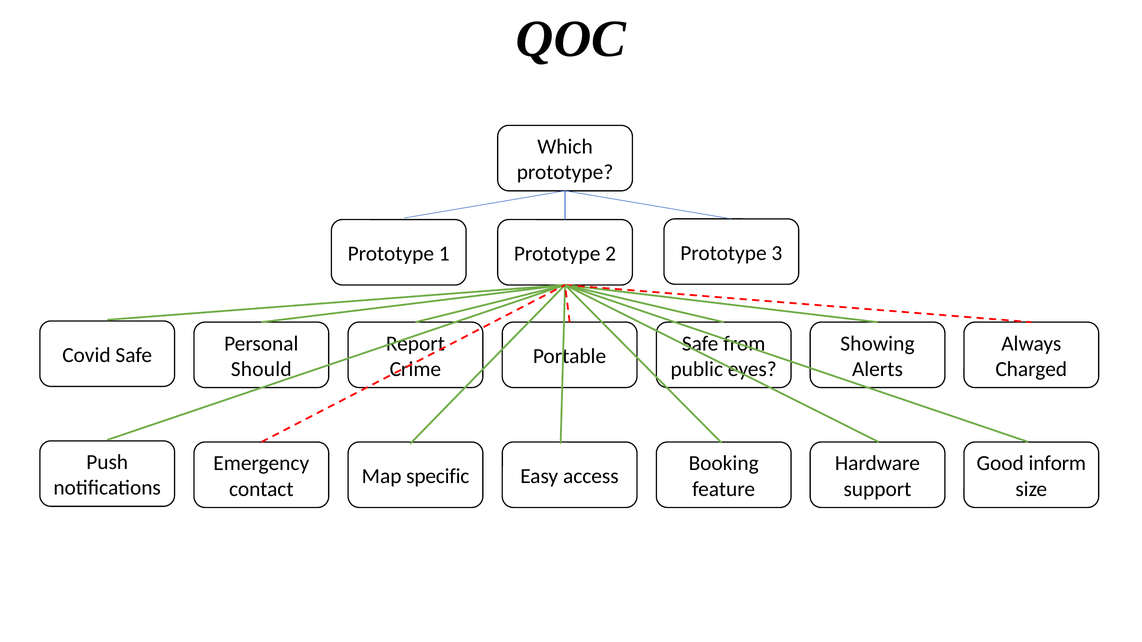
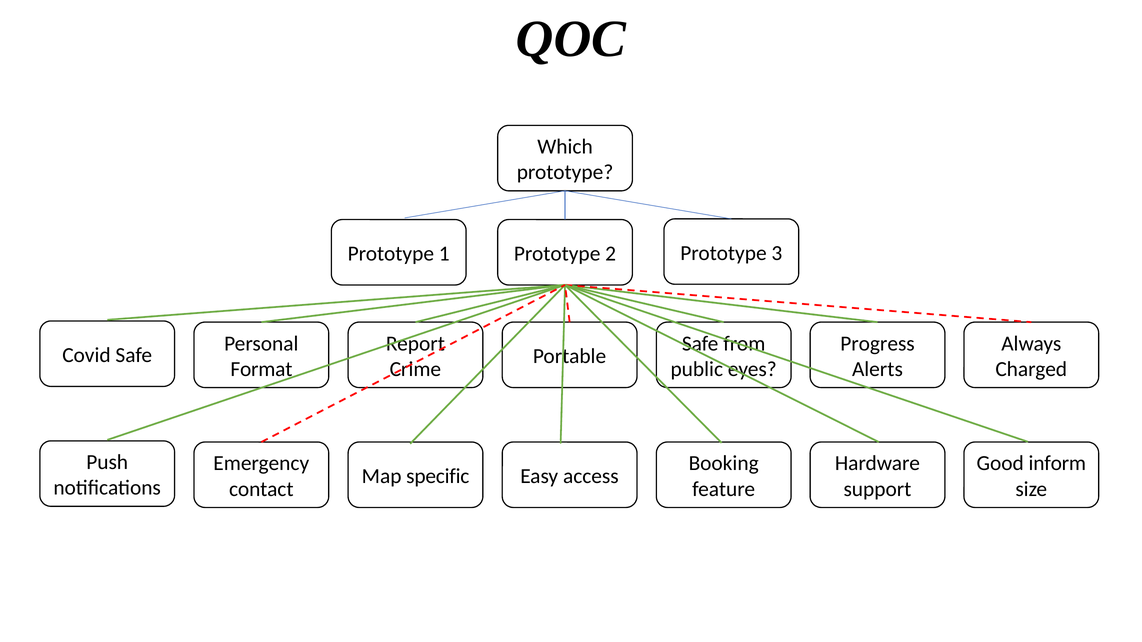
Showing: Showing -> Progress (878, 344)
Should: Should -> Format (261, 369)
